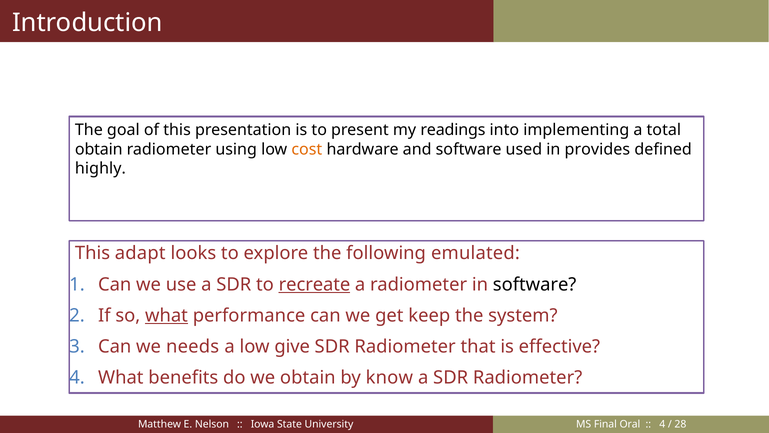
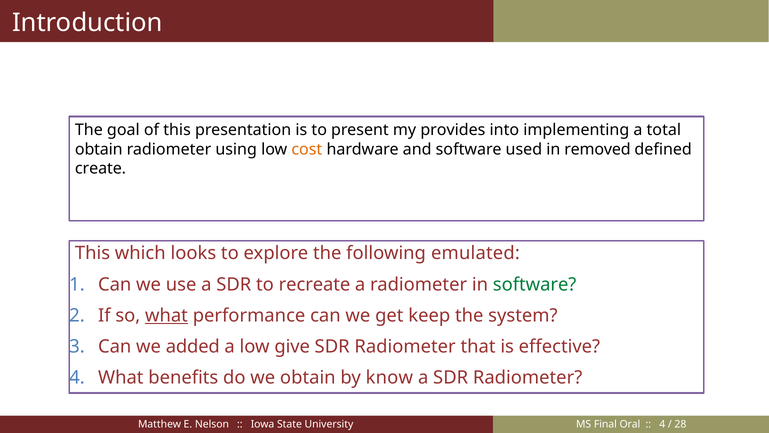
readings: readings -> provides (453, 130)
provides: provides -> removed (597, 149)
highly: highly -> create (101, 169)
adapt: adapt -> which (140, 253)
recreate underline: present -> none (314, 284)
software colour: black -> green (535, 284)
needs: needs -> added (193, 346)
